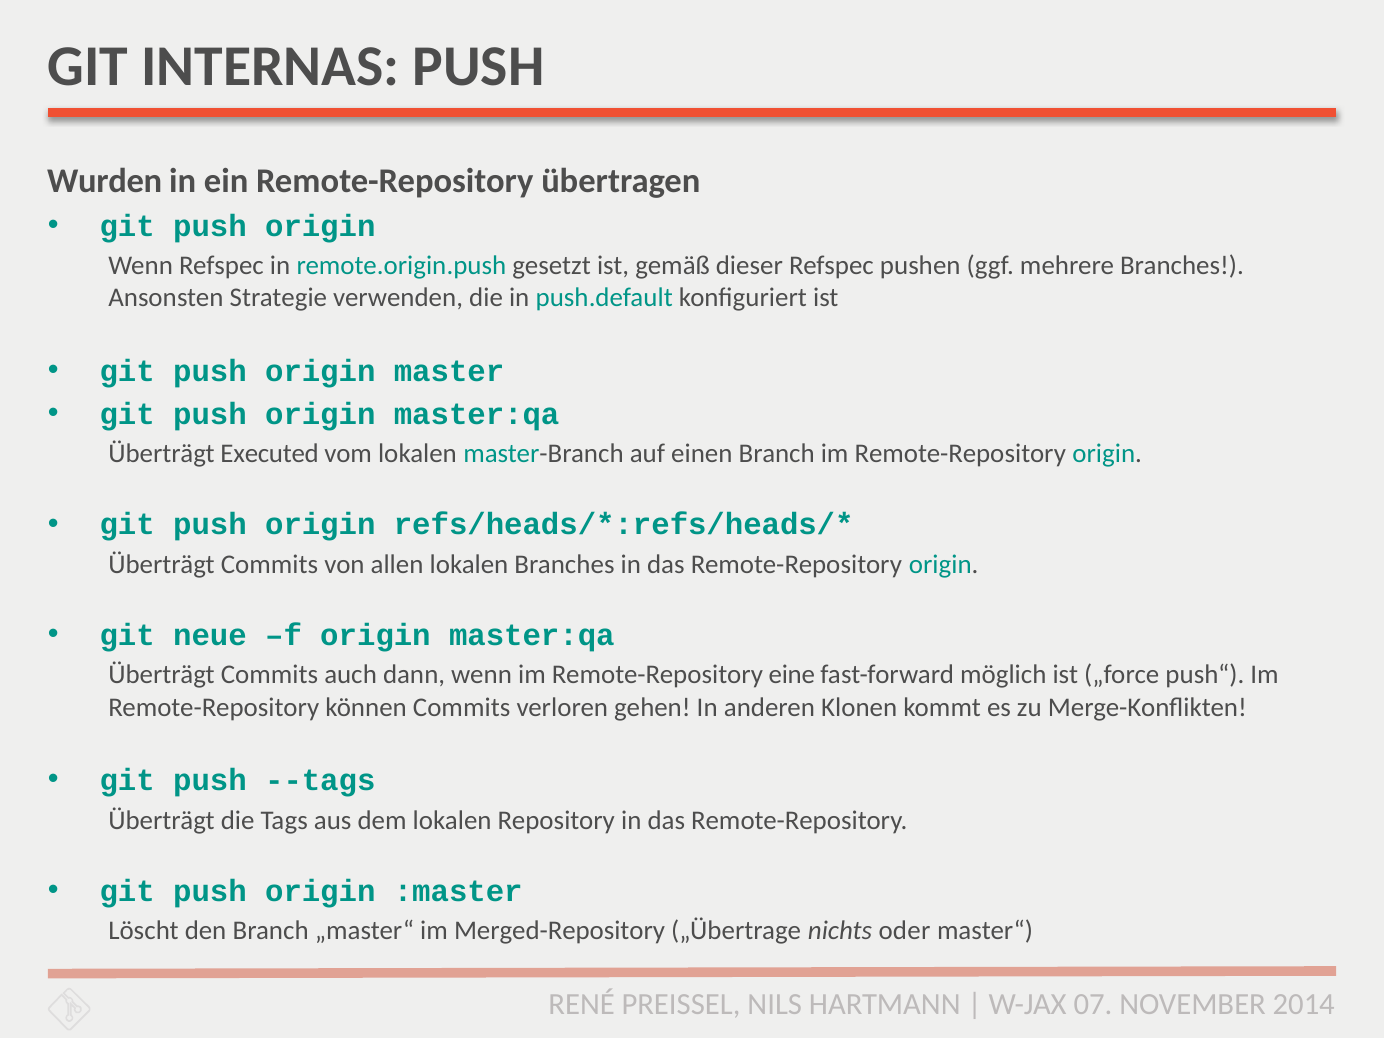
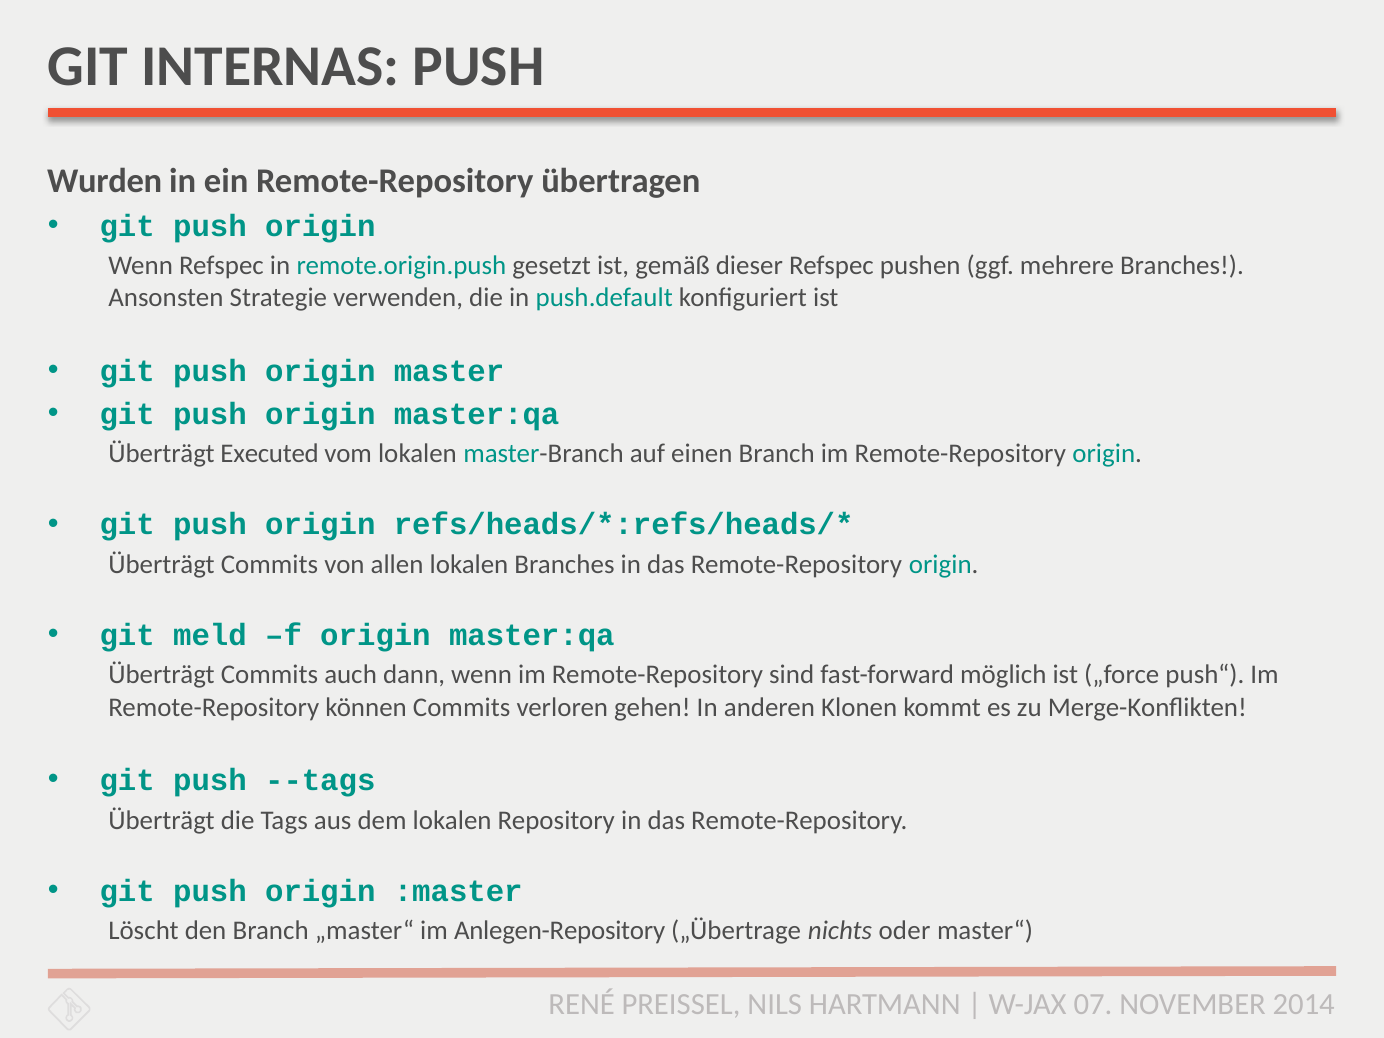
neue: neue -> meld (210, 635)
eine: eine -> sind (792, 675)
Merged-Repository: Merged-Repository -> Anlegen-Repository (560, 931)
